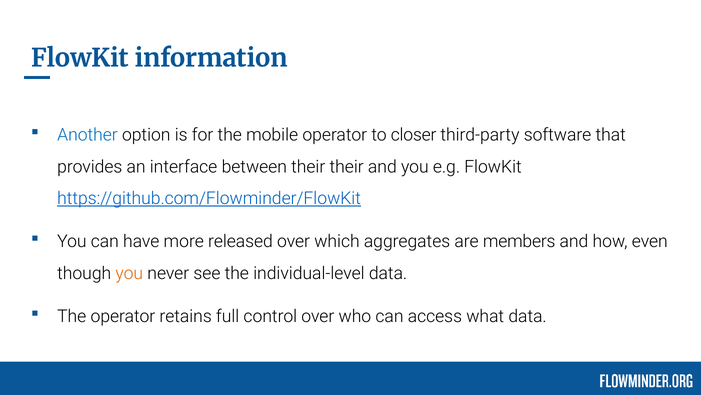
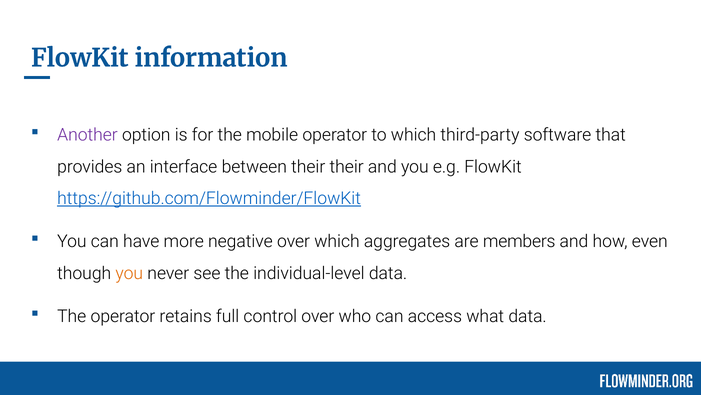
Another colour: blue -> purple (87, 135)
to closer: closer -> which (414, 135)
released: released -> negative (240, 241)
